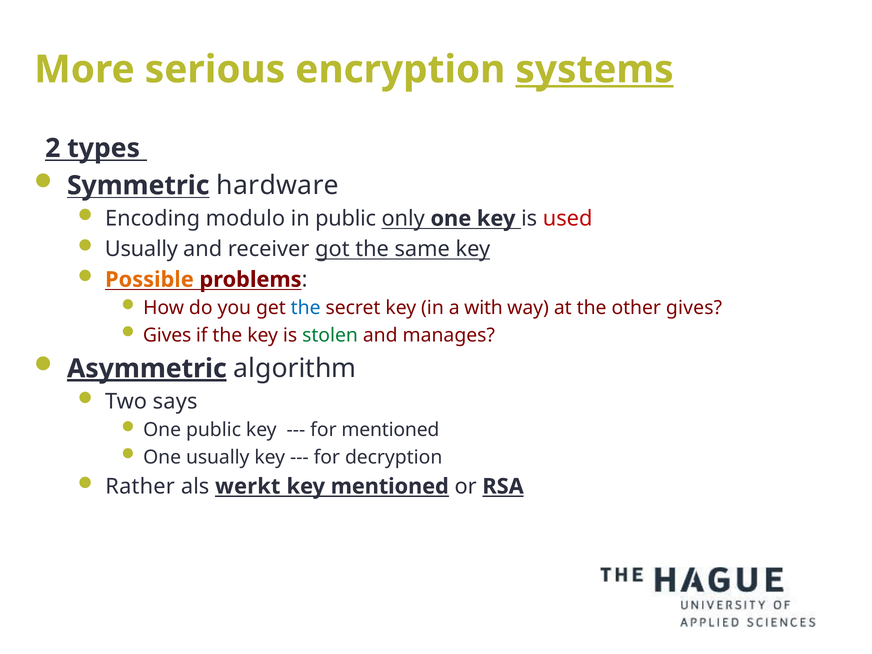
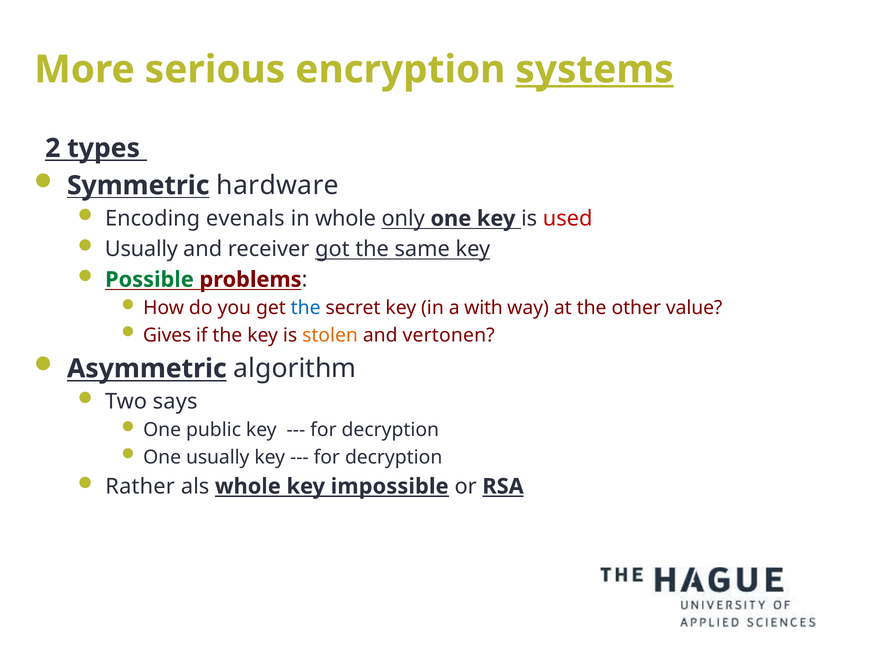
modulo: modulo -> evenals (245, 219)
in public: public -> whole (346, 219)
Possible colour: orange -> green (149, 280)
other gives: gives -> value (694, 308)
stolen colour: green -> orange (330, 335)
manages: manages -> vertonen (449, 335)
Asymmetric underline: present -> none (147, 369)
mentioned: mentioned -> decryption (390, 430)
als werkt: werkt -> whole (248, 486)
key mentioned: mentioned -> impossible (390, 486)
